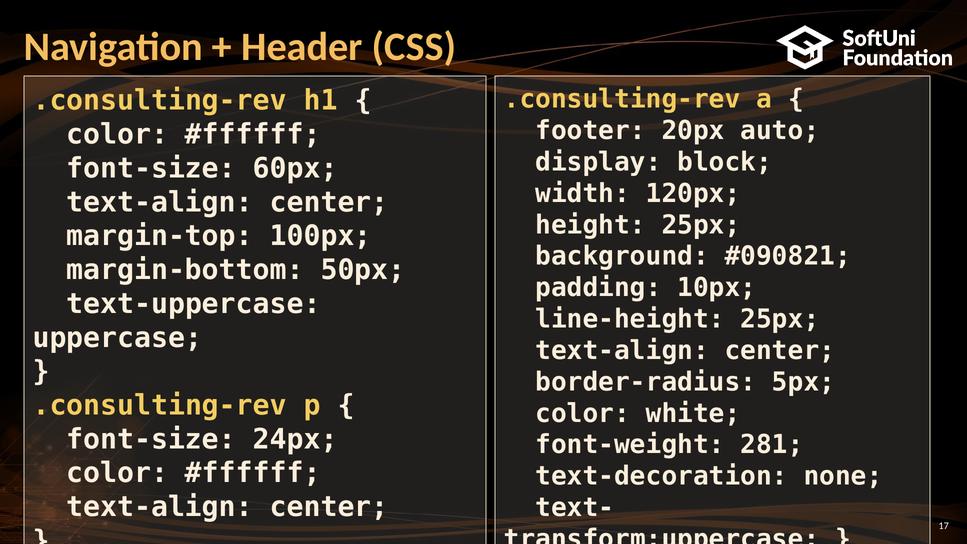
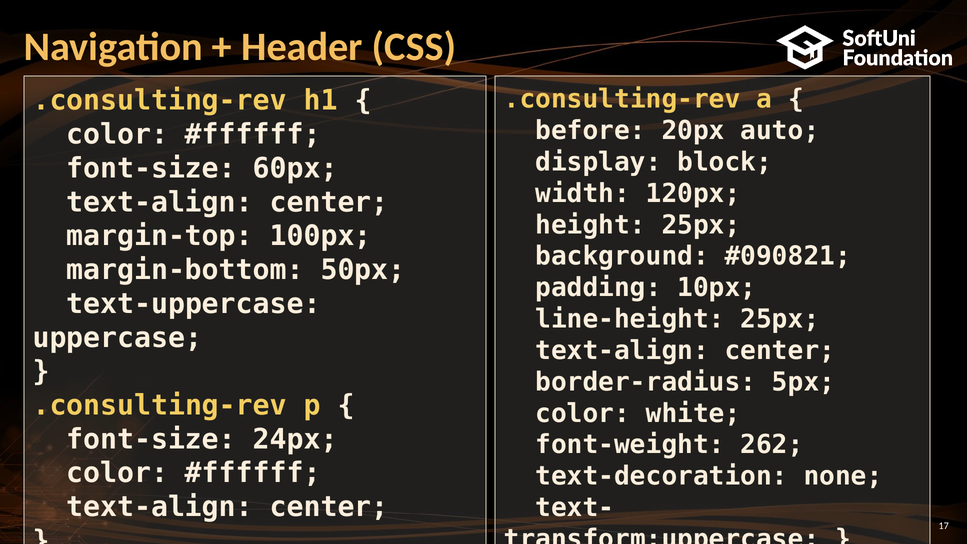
footer: footer -> before (591, 131)
281: 281 -> 262 (772, 445)
